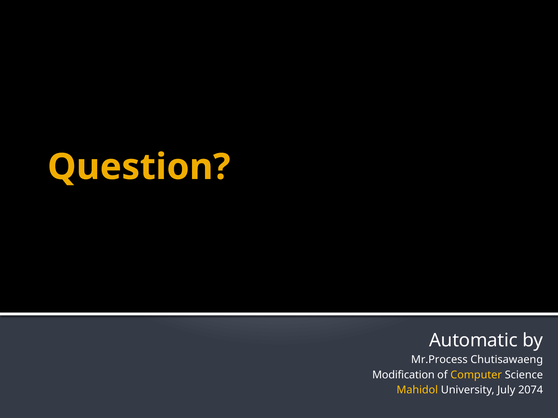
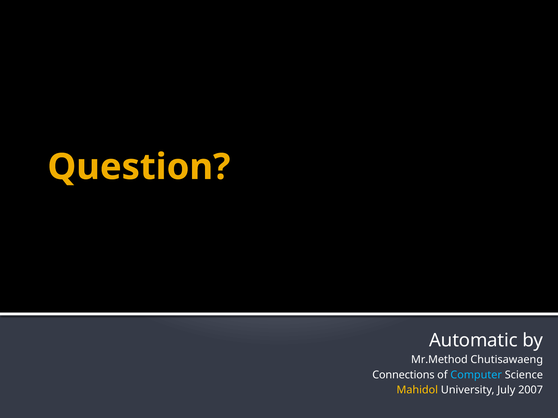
Mr.Process: Mr.Process -> Mr.Method (439, 360)
Modification: Modification -> Connections (403, 375)
Computer colour: yellow -> light blue (476, 375)
2074: 2074 -> 2007 (531, 391)
